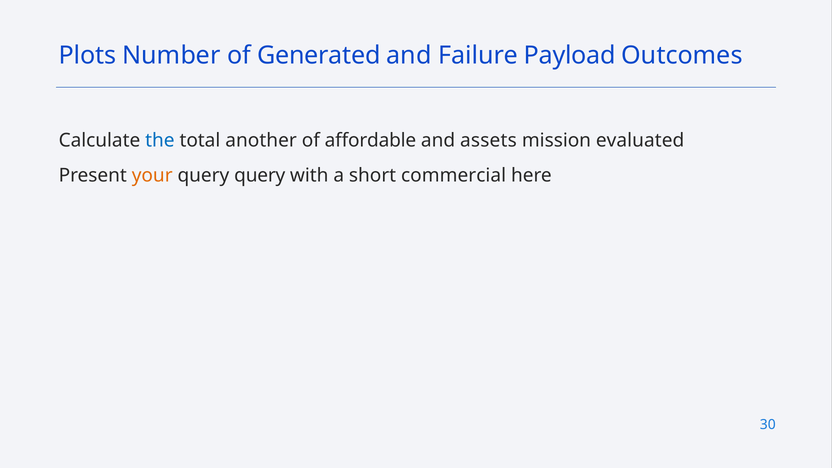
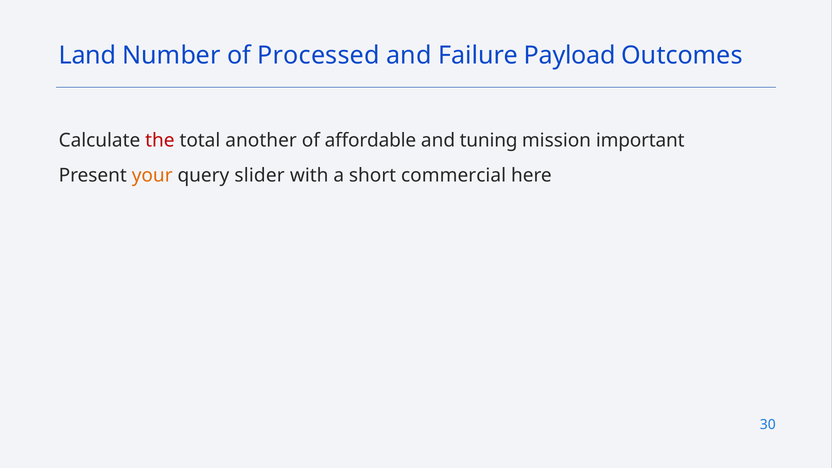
Plots: Plots -> Land (87, 55)
Generated: Generated -> Processed (319, 55)
the colour: blue -> red (160, 140)
assets: assets -> tuning (489, 140)
evaluated: evaluated -> important (640, 140)
query query: query -> slider (260, 175)
